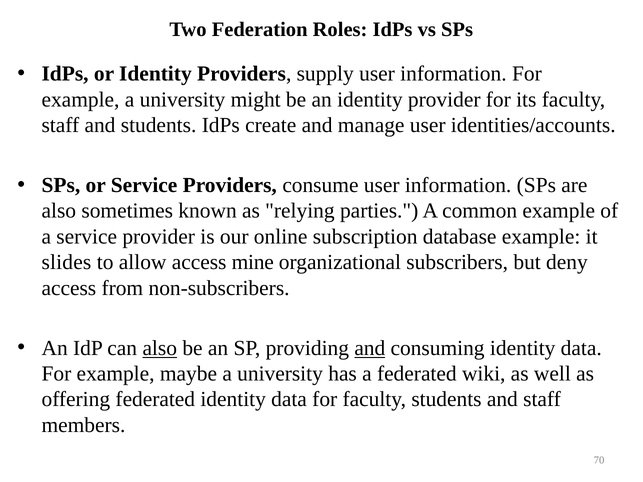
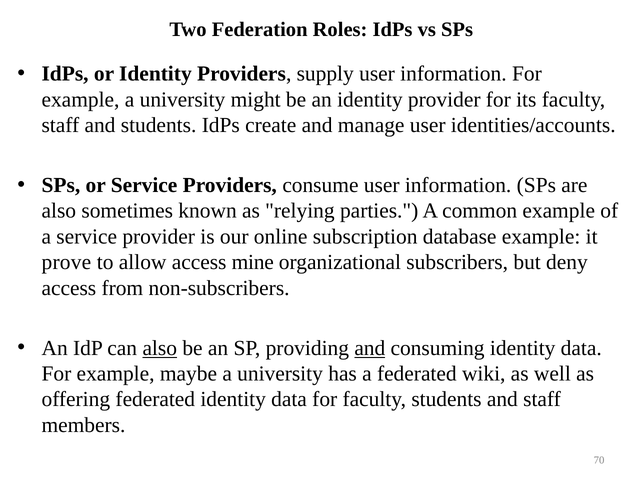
slides: slides -> prove (66, 262)
